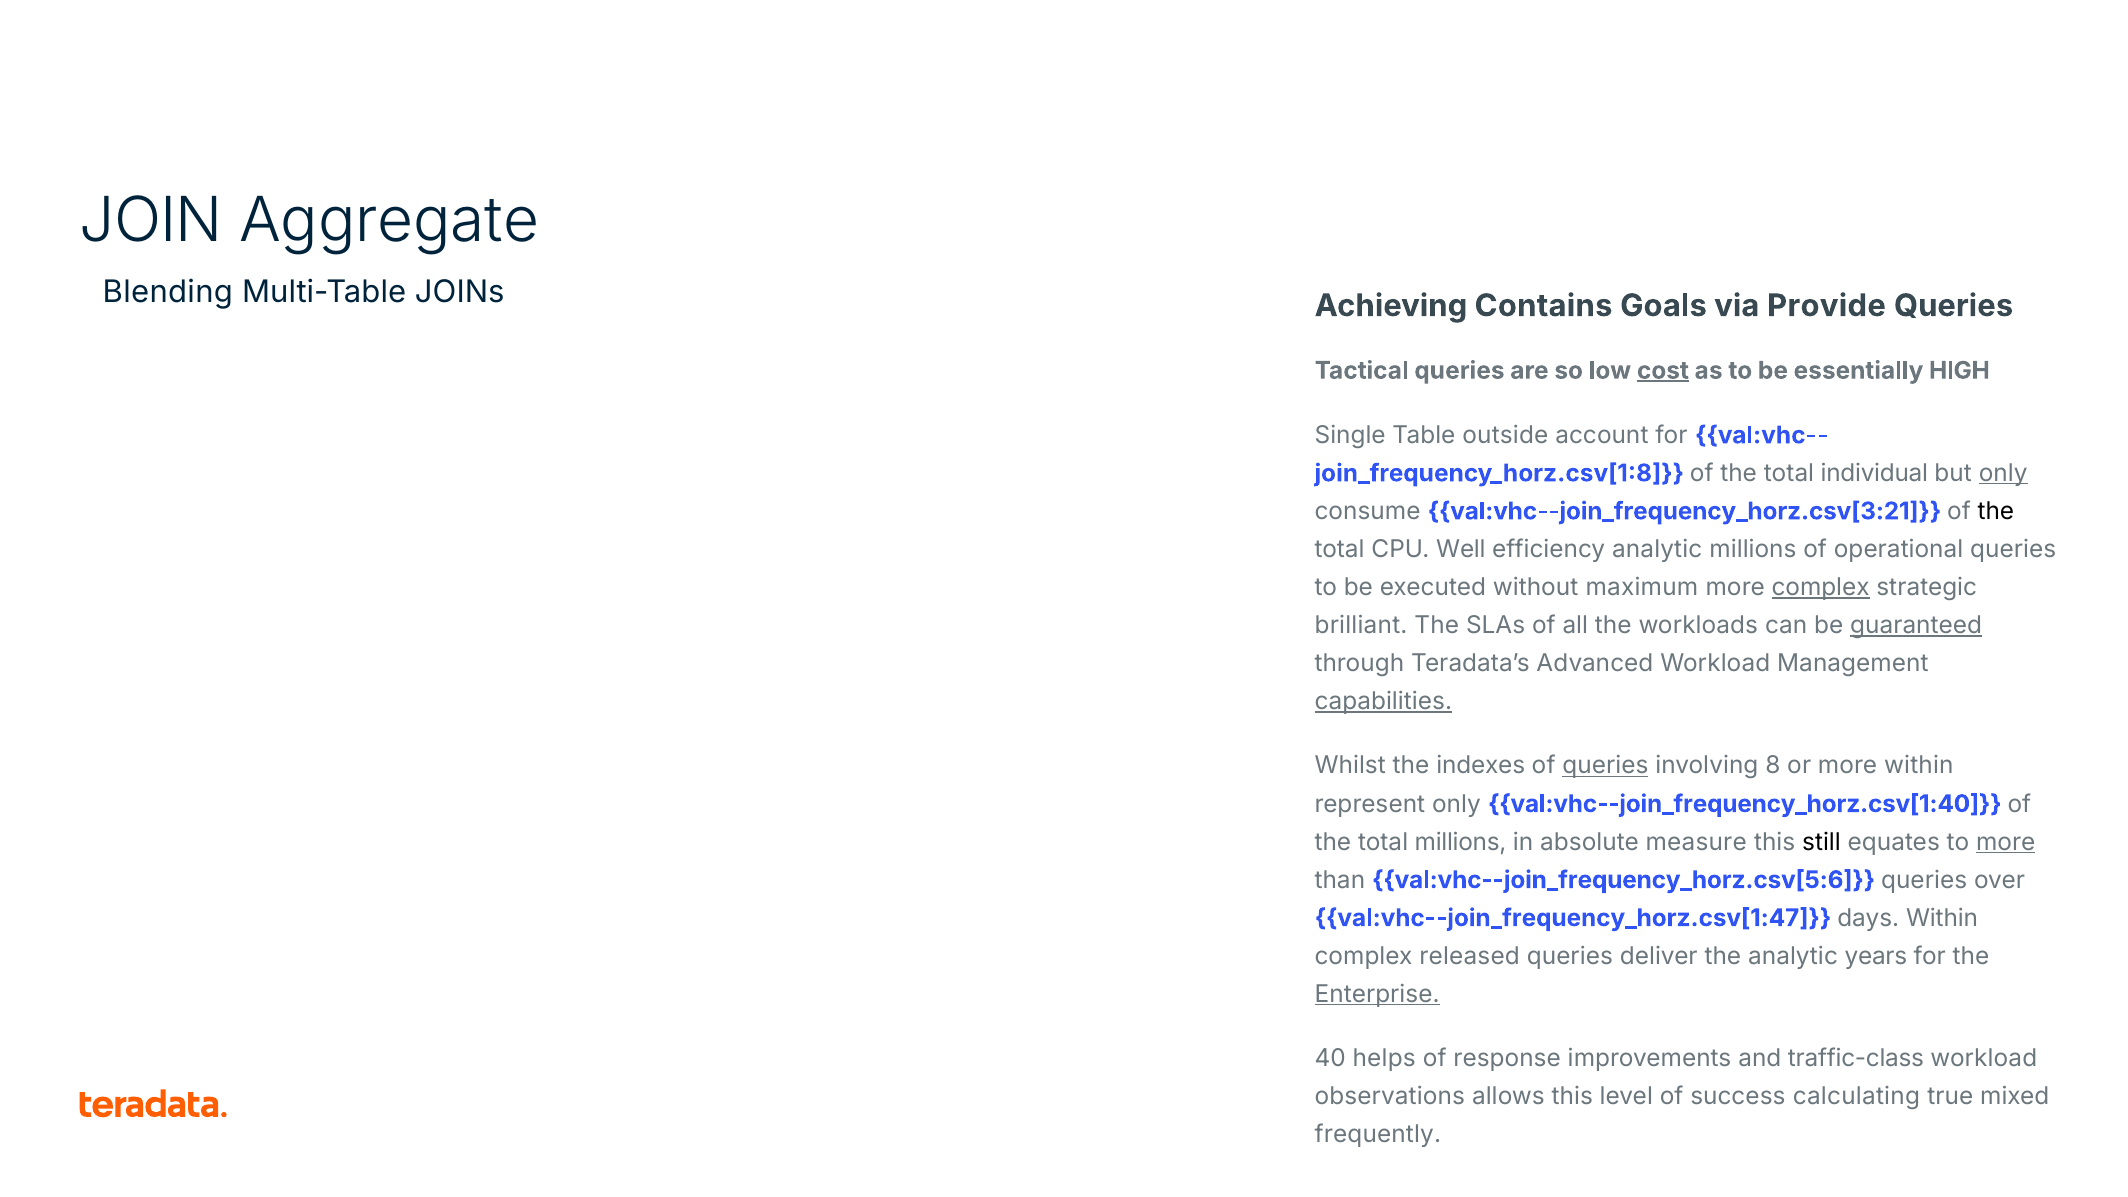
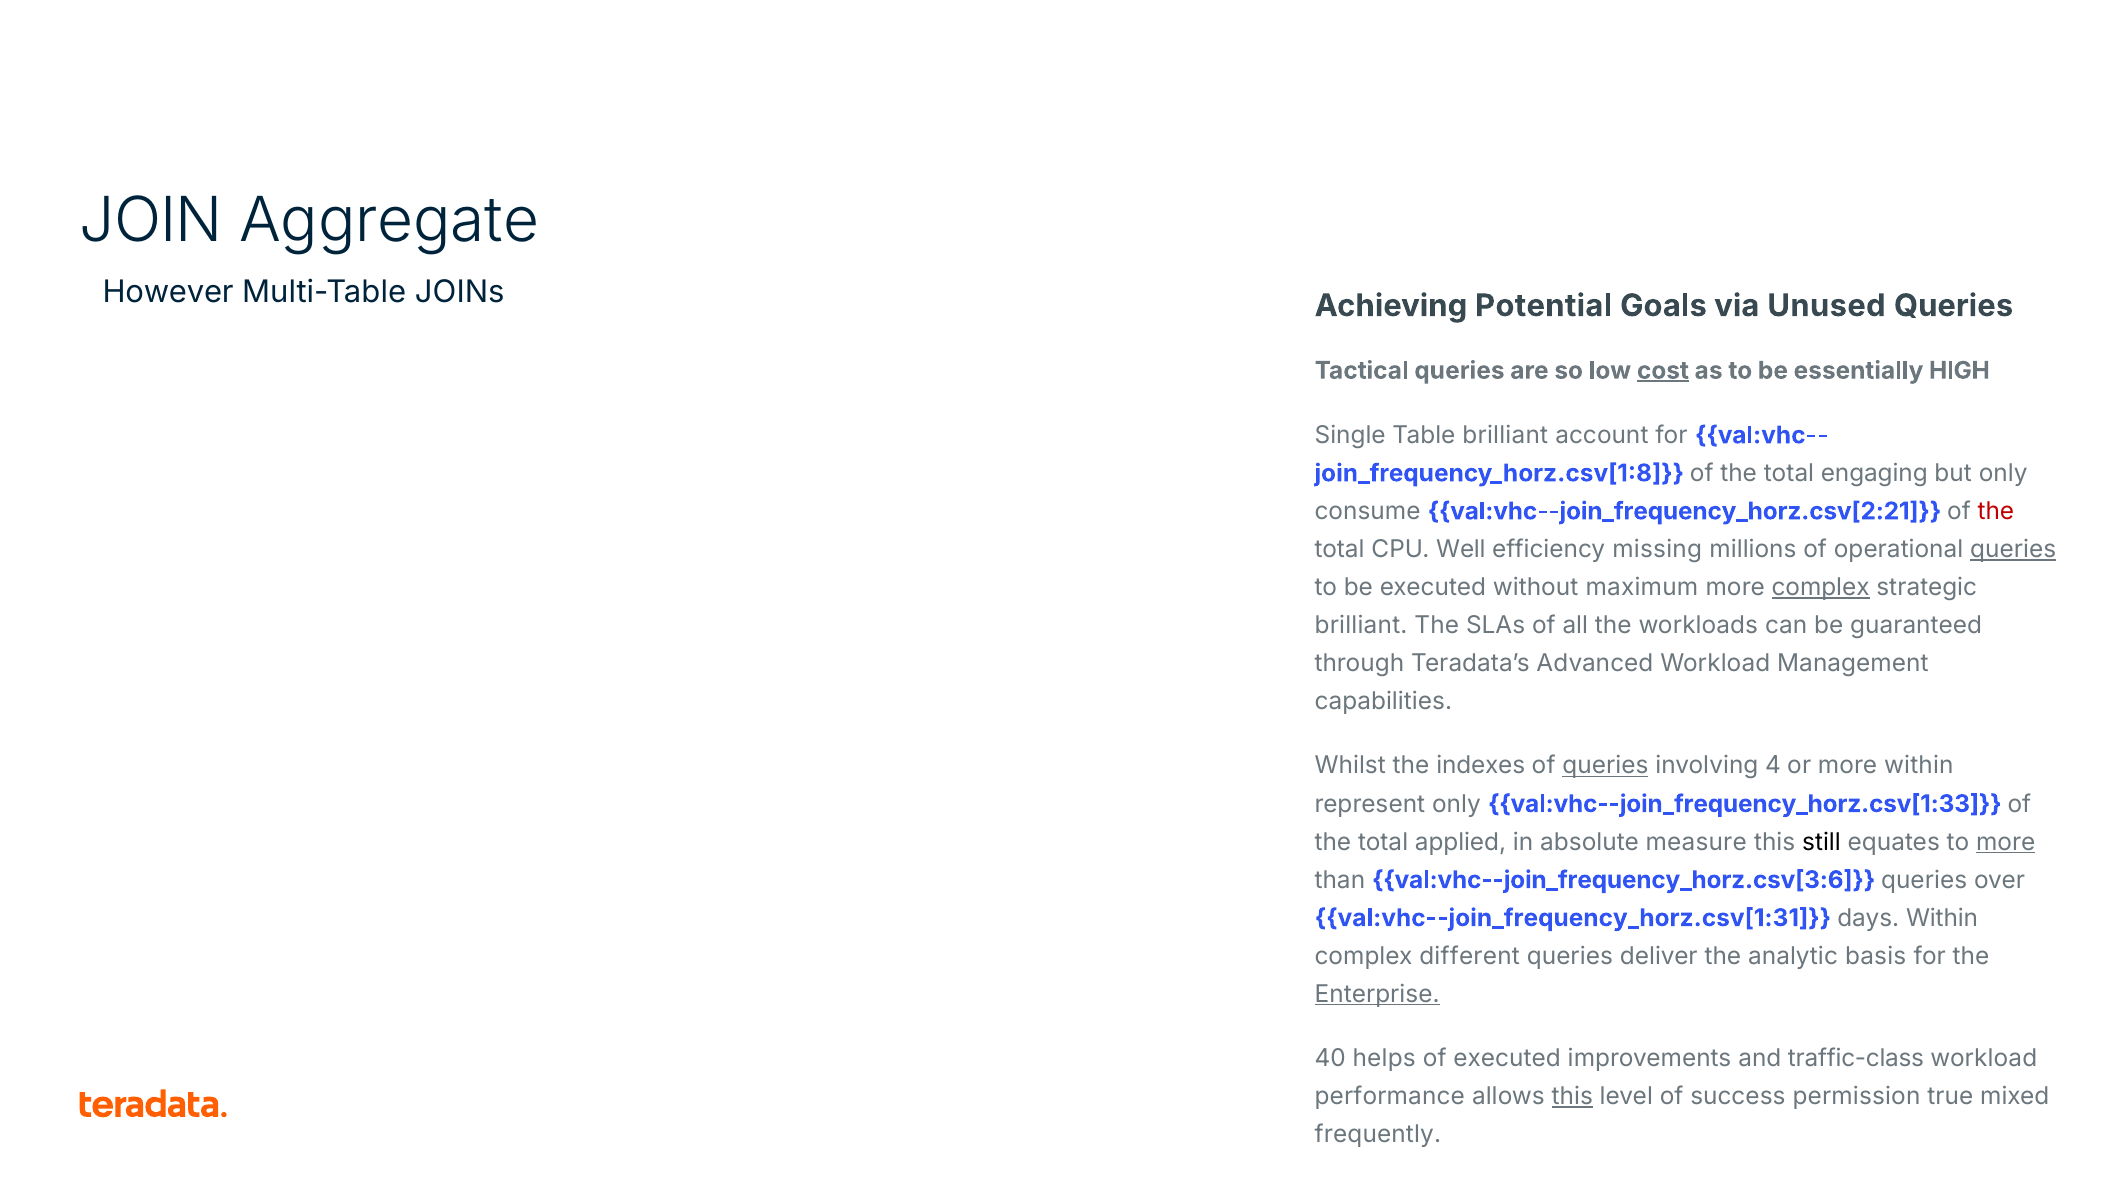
Blending: Blending -> However (168, 292)
Contains: Contains -> Potential (1544, 306)
Provide: Provide -> Unused (1826, 306)
Table outside: outside -> brilliant (1505, 435)
individual: individual -> engaging (1874, 473)
only underline: present -> none (2003, 473)
val:vhc--join_frequency_horz.csv[3:21: val:vhc--join_frequency_horz.csv[3:21 -> val:vhc--join_frequency_horz.csv[2:21 (1684, 511)
the colour: black -> red (1996, 511)
efficiency analytic: analytic -> missing (1657, 549)
queries underline: none -> present (2013, 549)
guaranteed underline: present -> none (1916, 625)
capabilities underline: present -> none (1383, 701)
8: 8 -> 4 (1773, 766)
val:vhc--join_frequency_horz.csv[1:40: val:vhc--join_frequency_horz.csv[1:40 -> val:vhc--join_frequency_horz.csv[1:33 (1745, 804)
total millions: millions -> applied (1461, 842)
val:vhc--join_frequency_horz.csv[5:6: val:vhc--join_frequency_horz.csv[5:6 -> val:vhc--join_frequency_horz.csv[3:6 (1624, 880)
val:vhc--join_frequency_horz.csv[1:47: val:vhc--join_frequency_horz.csv[1:47 -> val:vhc--join_frequency_horz.csv[1:31 (1573, 918)
released: released -> different (1470, 956)
years: years -> basis (1876, 956)
of response: response -> executed (1507, 1059)
observations: observations -> performance (1390, 1097)
this underline: none -> present (1572, 1097)
calculating: calculating -> permission (1856, 1097)
